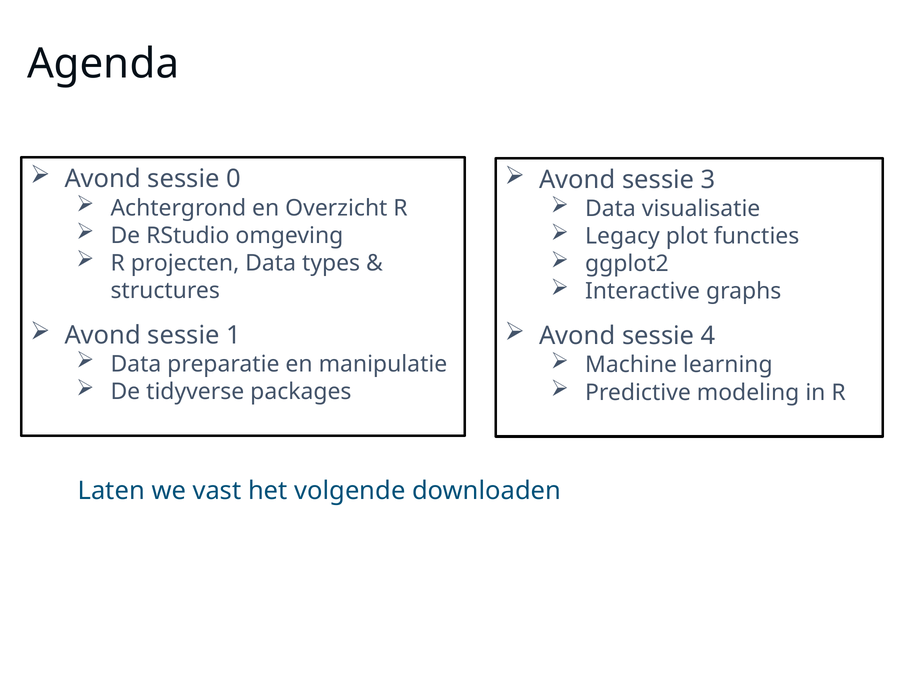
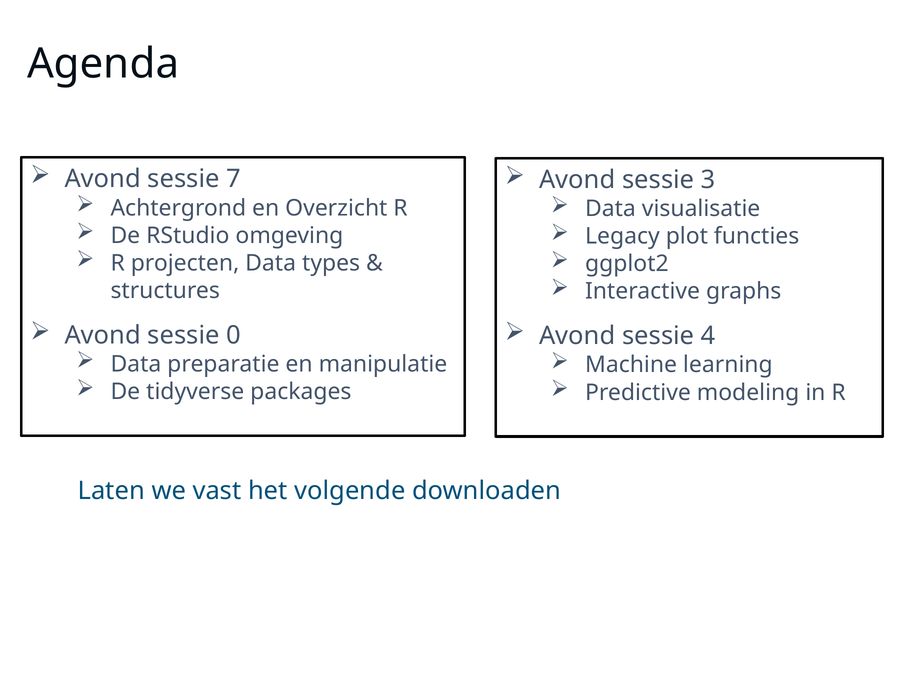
0: 0 -> 7 (234, 179)
1: 1 -> 0 (234, 335)
